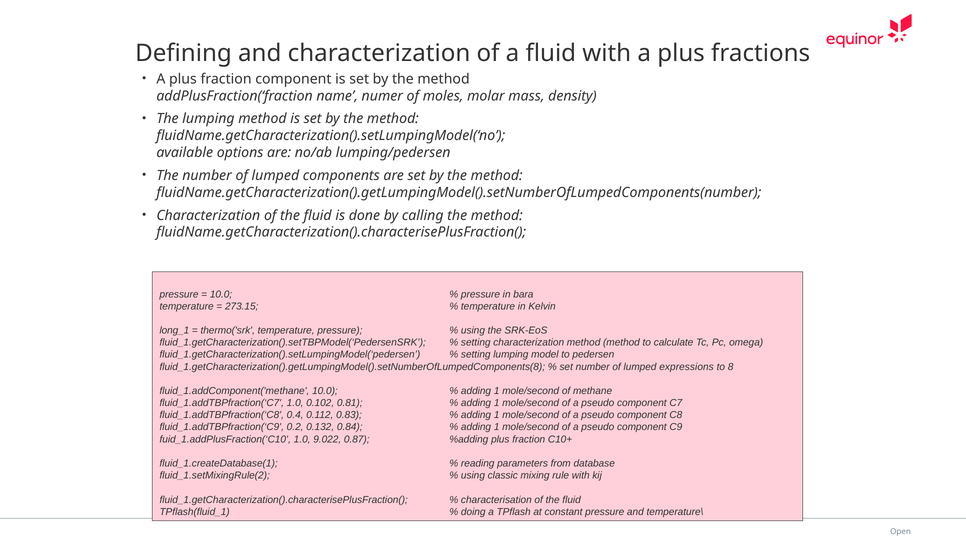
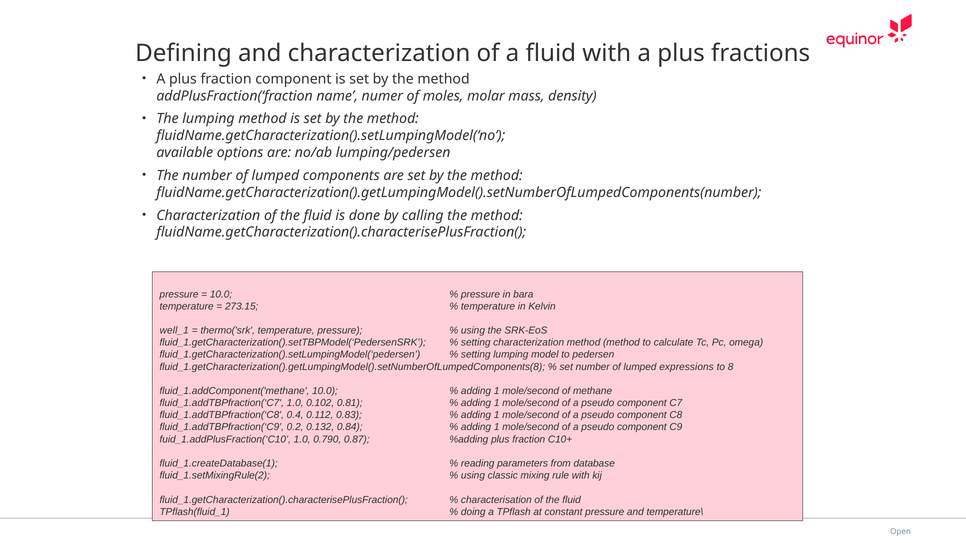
long_1: long_1 -> well_1 (174, 331)
9.022: 9.022 -> 0.790 (327, 440)
